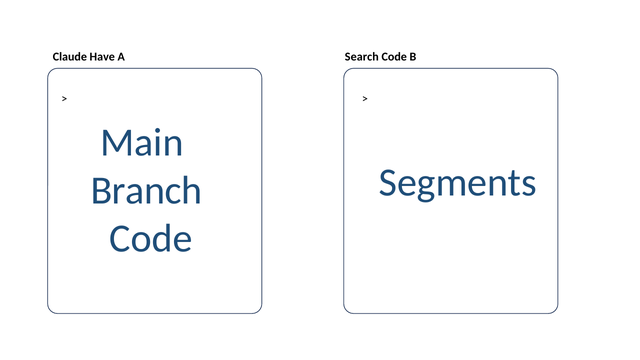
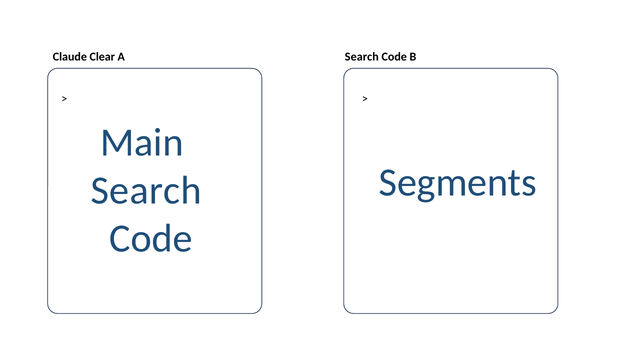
Have: Have -> Clear (102, 57)
Branch: Branch -> Search (146, 191)
